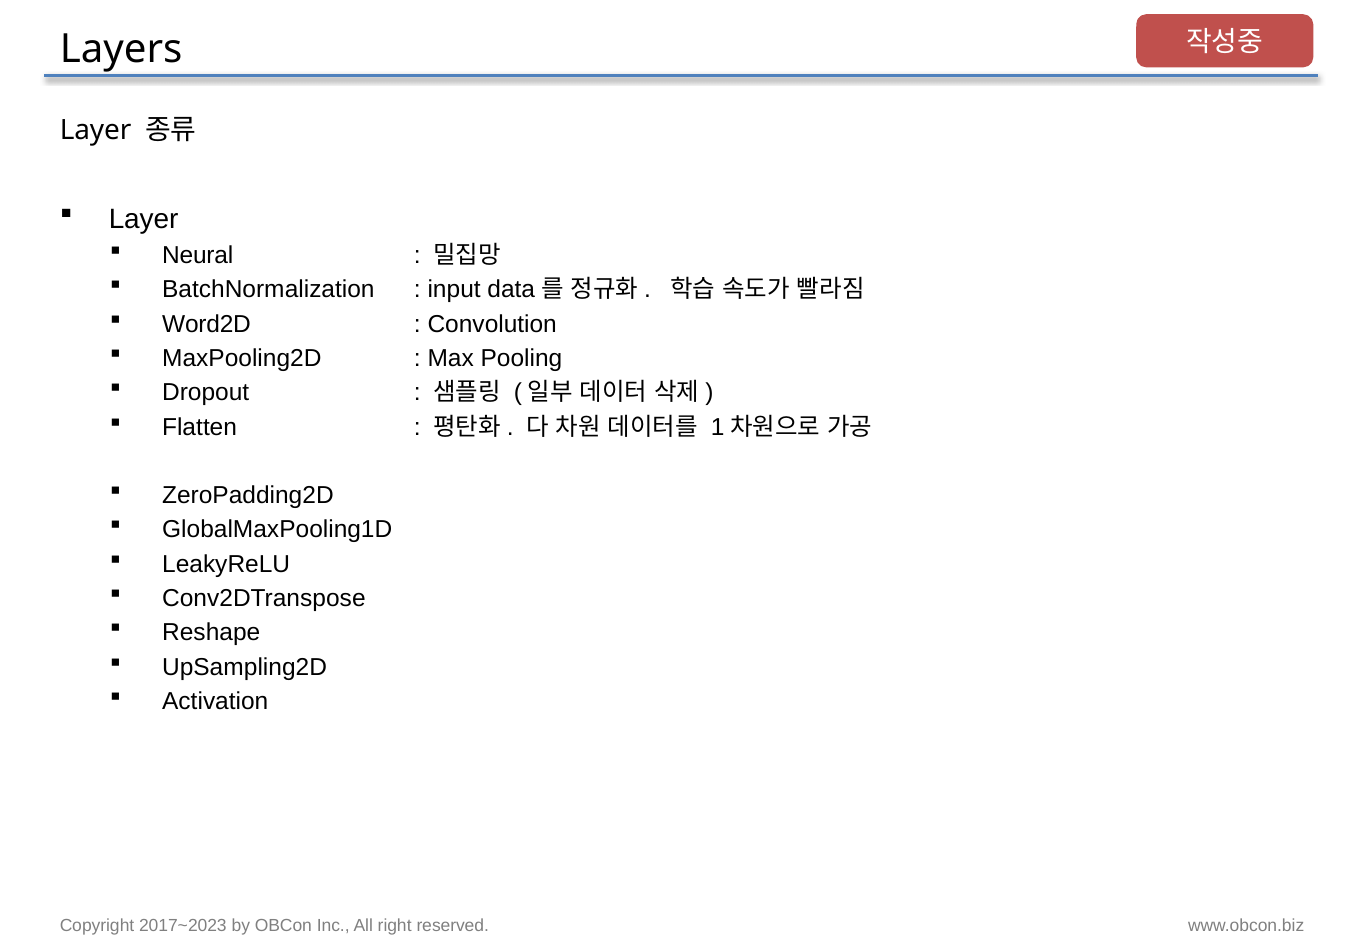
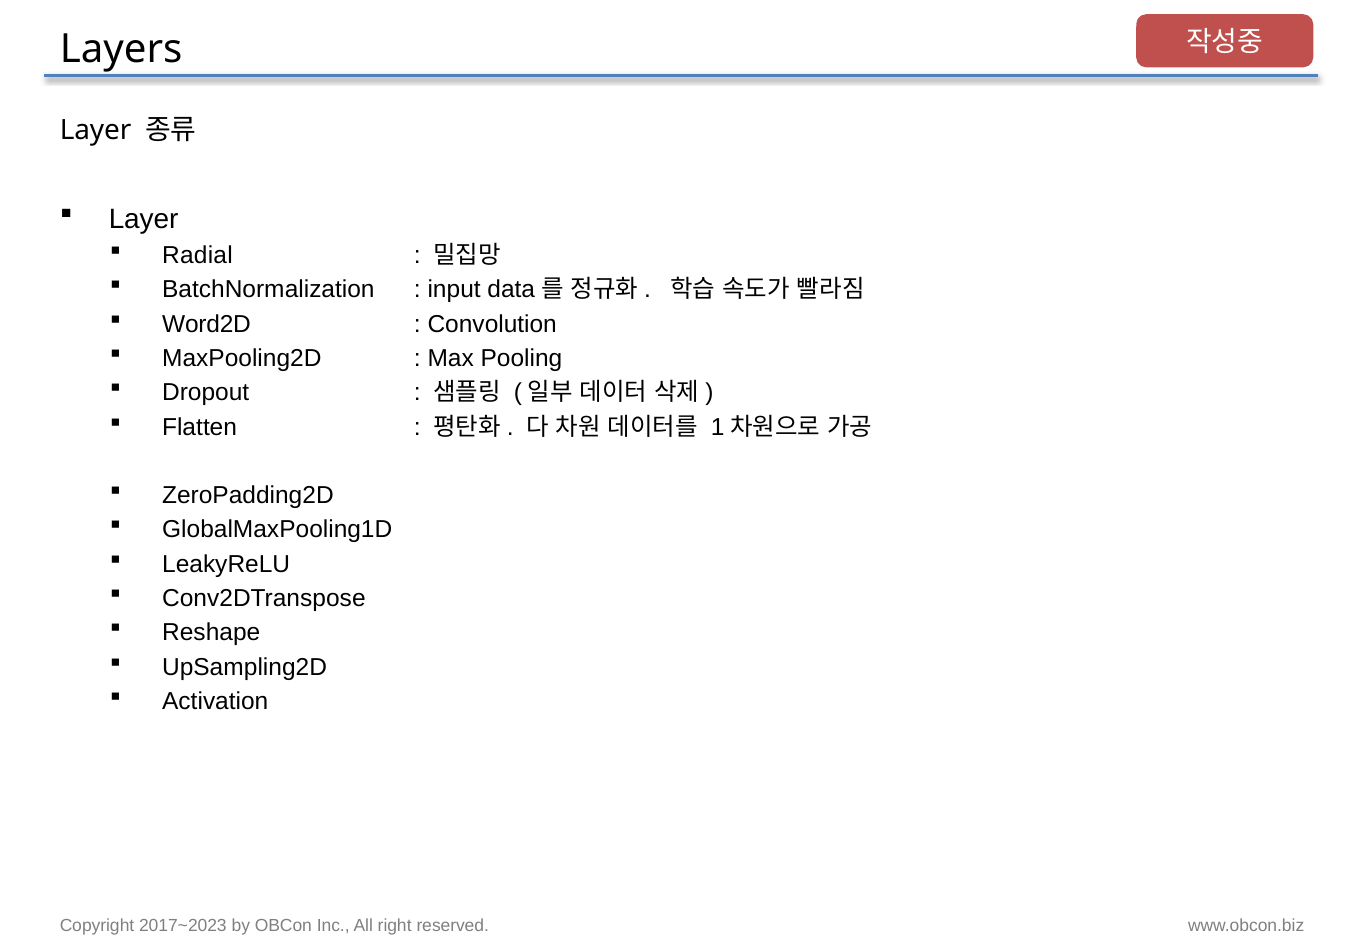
Neural: Neural -> Radial (197, 256)
